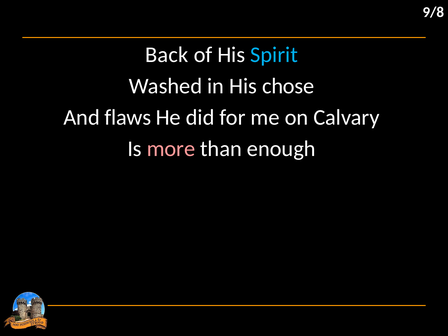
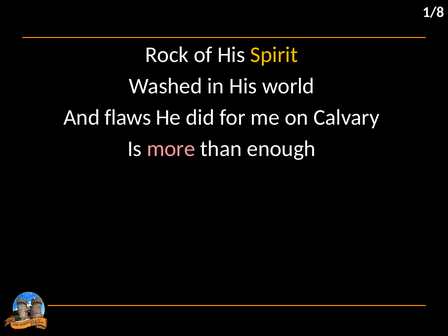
9/8: 9/8 -> 1/8 (433, 12)
Back: Back -> Rock (167, 55)
Spirit colour: light blue -> yellow (274, 55)
chose: chose -> world (288, 86)
